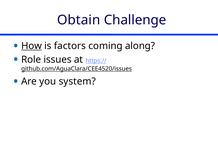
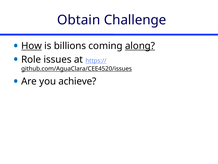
factors: factors -> billions (70, 46)
along underline: none -> present (140, 46)
system: system -> achieve (77, 81)
